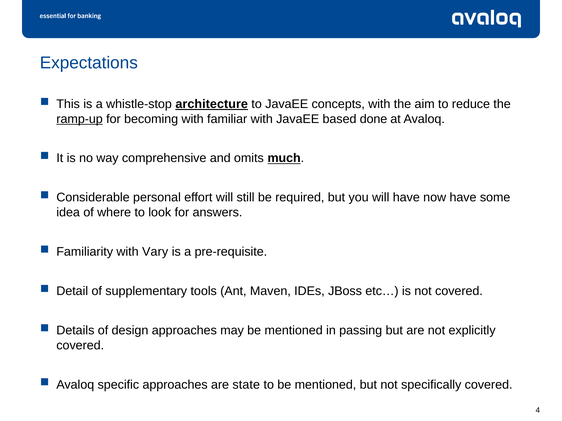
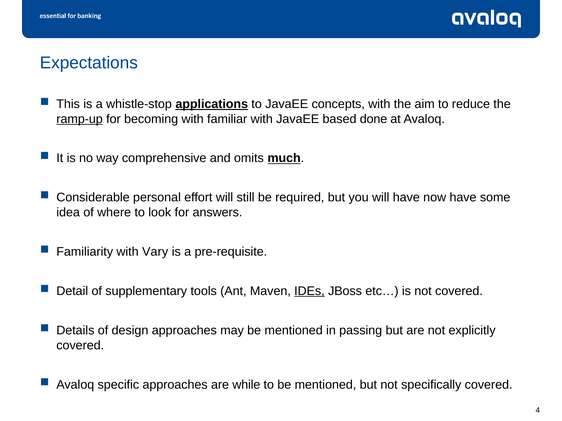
architecture: architecture -> applications (212, 104)
IDEs underline: none -> present (309, 291)
state: state -> while (246, 385)
